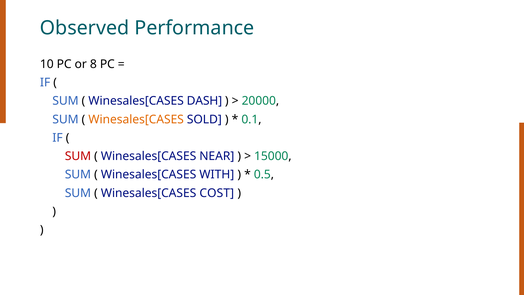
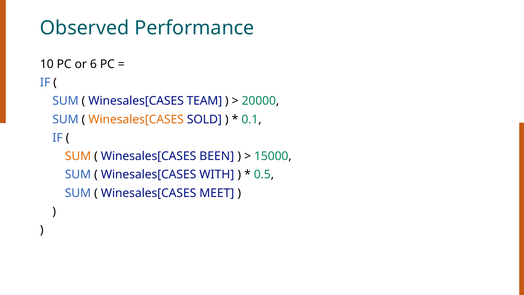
8: 8 -> 6 (93, 64)
DASH: DASH -> TEAM (204, 101)
SUM colour: red -> orange (78, 156)
NEAR: NEAR -> BEEN (217, 156)
COST: COST -> MEET (217, 193)
